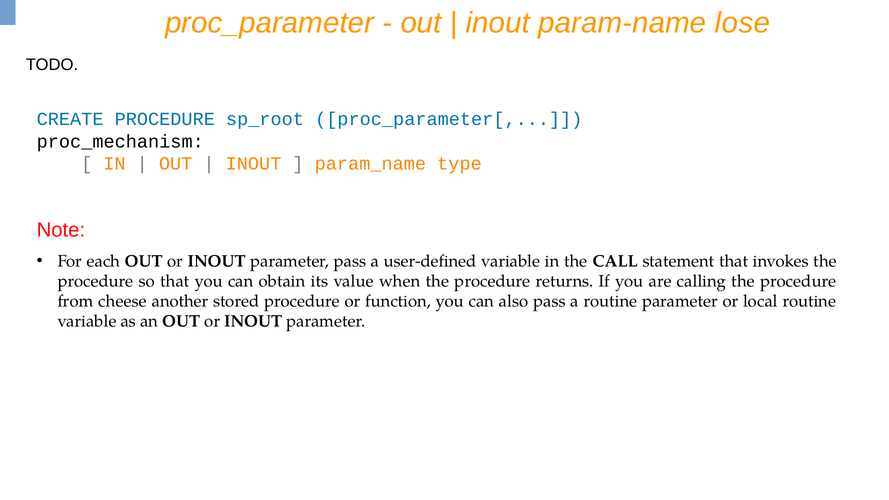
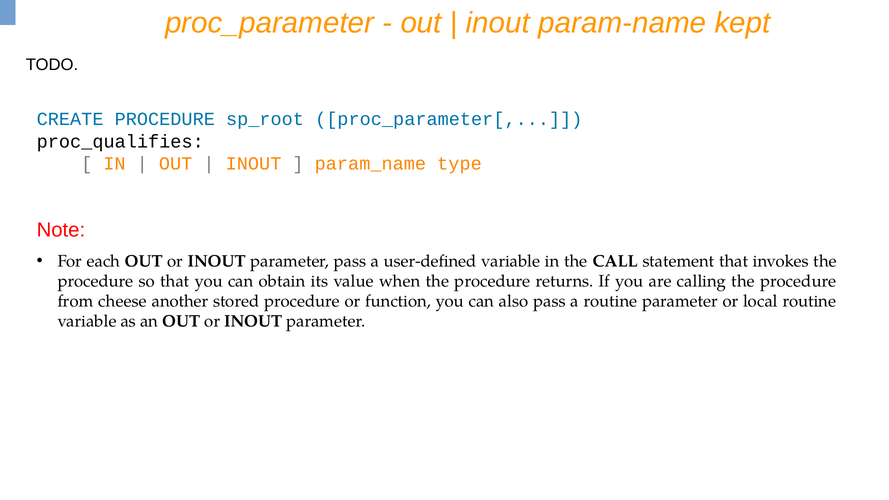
lose: lose -> kept (743, 23)
proc_mechanism: proc_mechanism -> proc_qualifies (120, 141)
